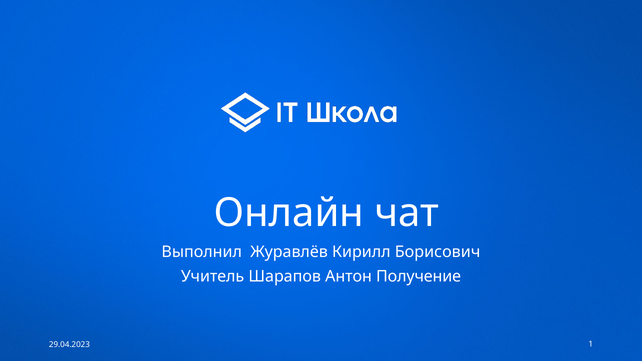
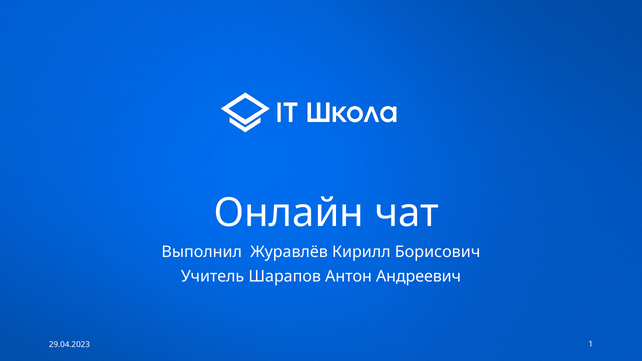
Получение: Получение -> Андреевич (419, 276)
